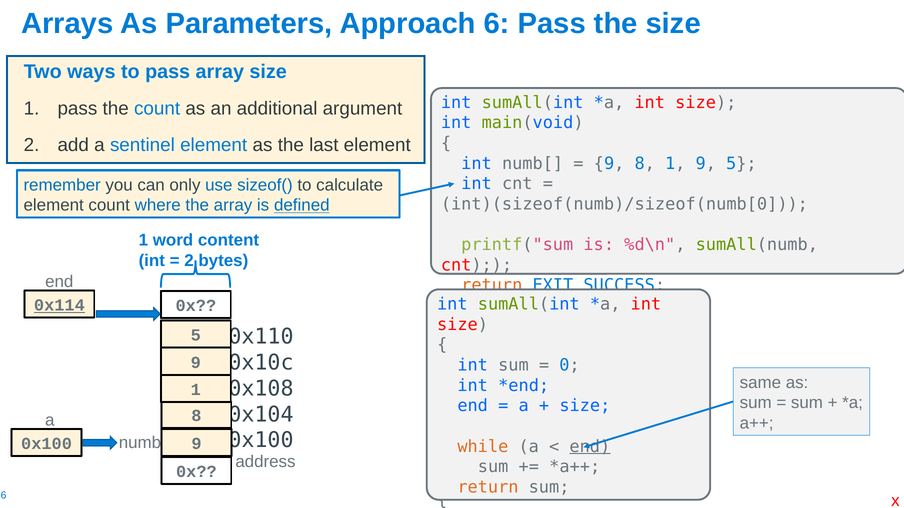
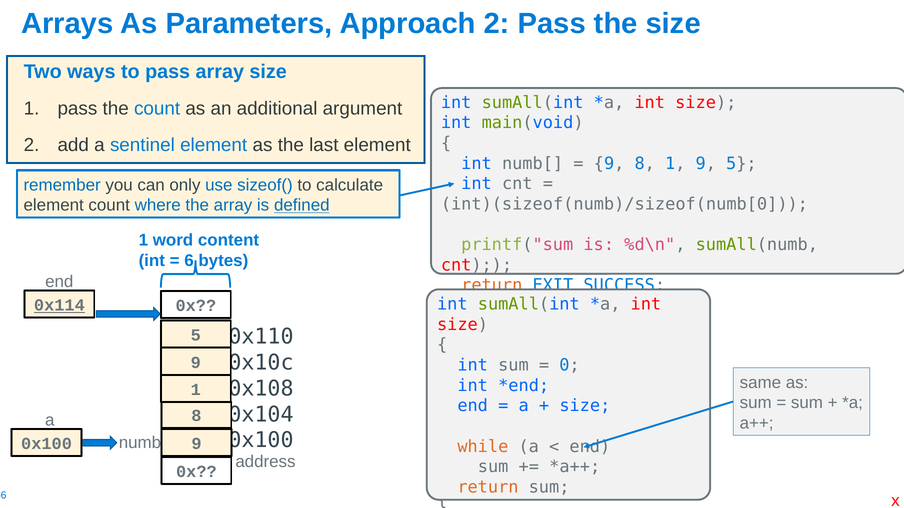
Approach 6: 6 -> 2 (497, 23)
2: 2 -> 6 (189, 261)
end underline: present -> none (590, 447)
